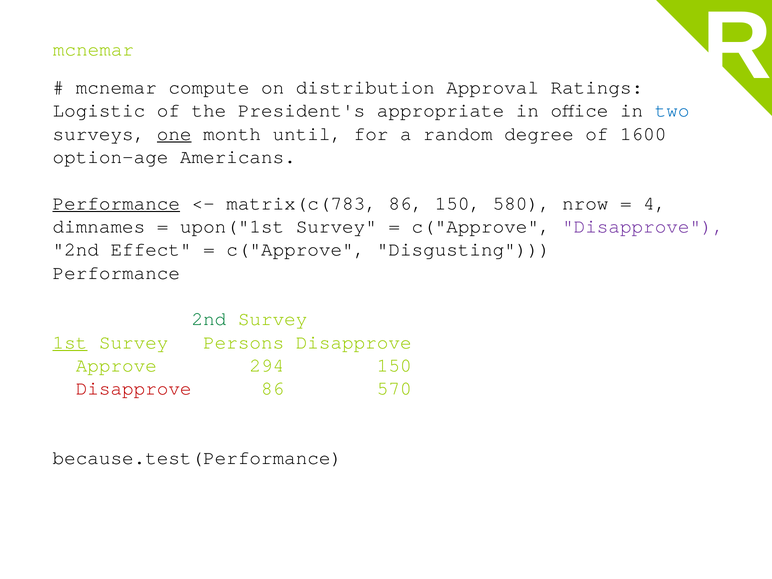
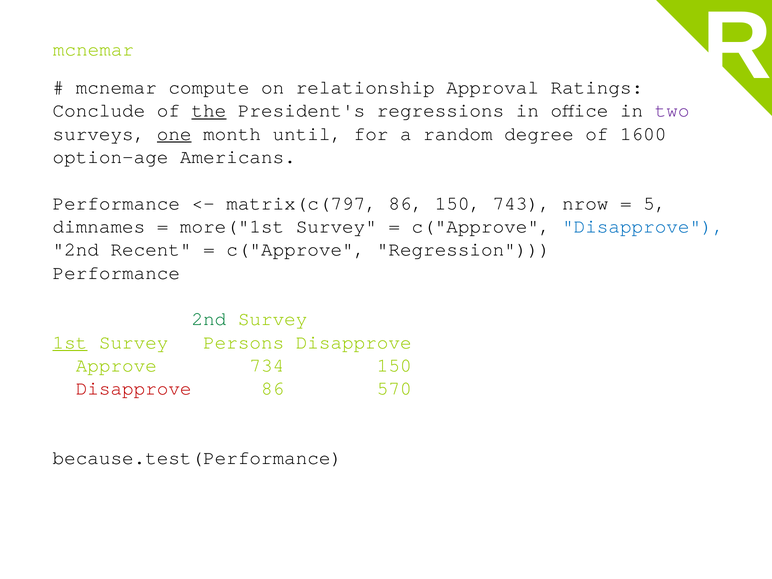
distribution: distribution -> relationship (365, 87)
Logistic: Logistic -> Conclude (99, 111)
the underline: none -> present (209, 111)
appropriate: appropriate -> regressions (441, 111)
two colour: blue -> purple (672, 111)
Performance underline: present -> none (116, 203)
matrix(c(783: matrix(c(783 -> matrix(c(797 (302, 203)
580: 580 -> 743 (522, 203)
4: 4 -> 5 (655, 203)
upon("1st: upon("1st -> more("1st (232, 226)
Disapprove colour: purple -> blue (643, 226)
Effect: Effect -> Recent (151, 250)
Disgusting: Disgusting -> Regression (464, 250)
294: 294 -> 734 (267, 365)
